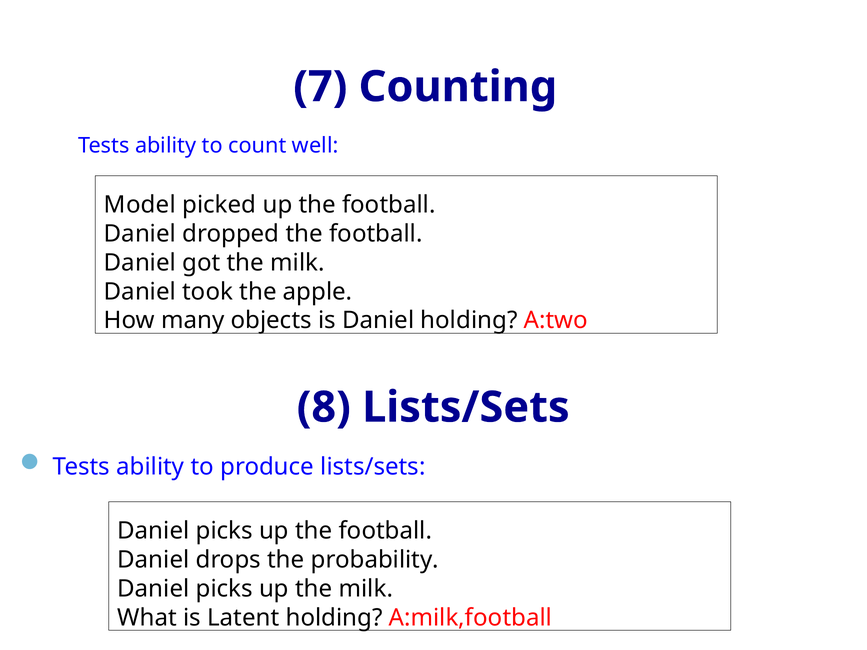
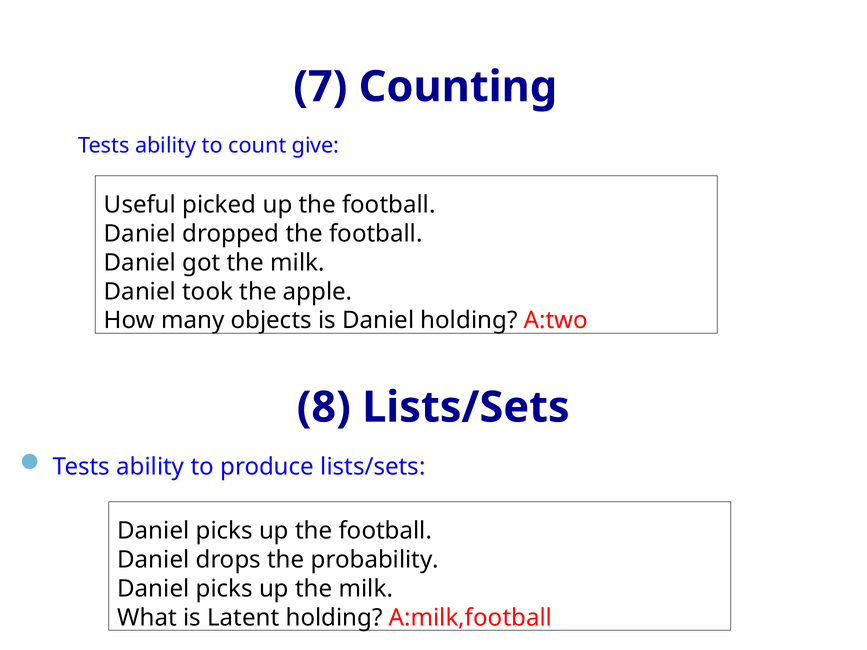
well: well -> give (315, 146)
Model: Model -> Useful (140, 205)
